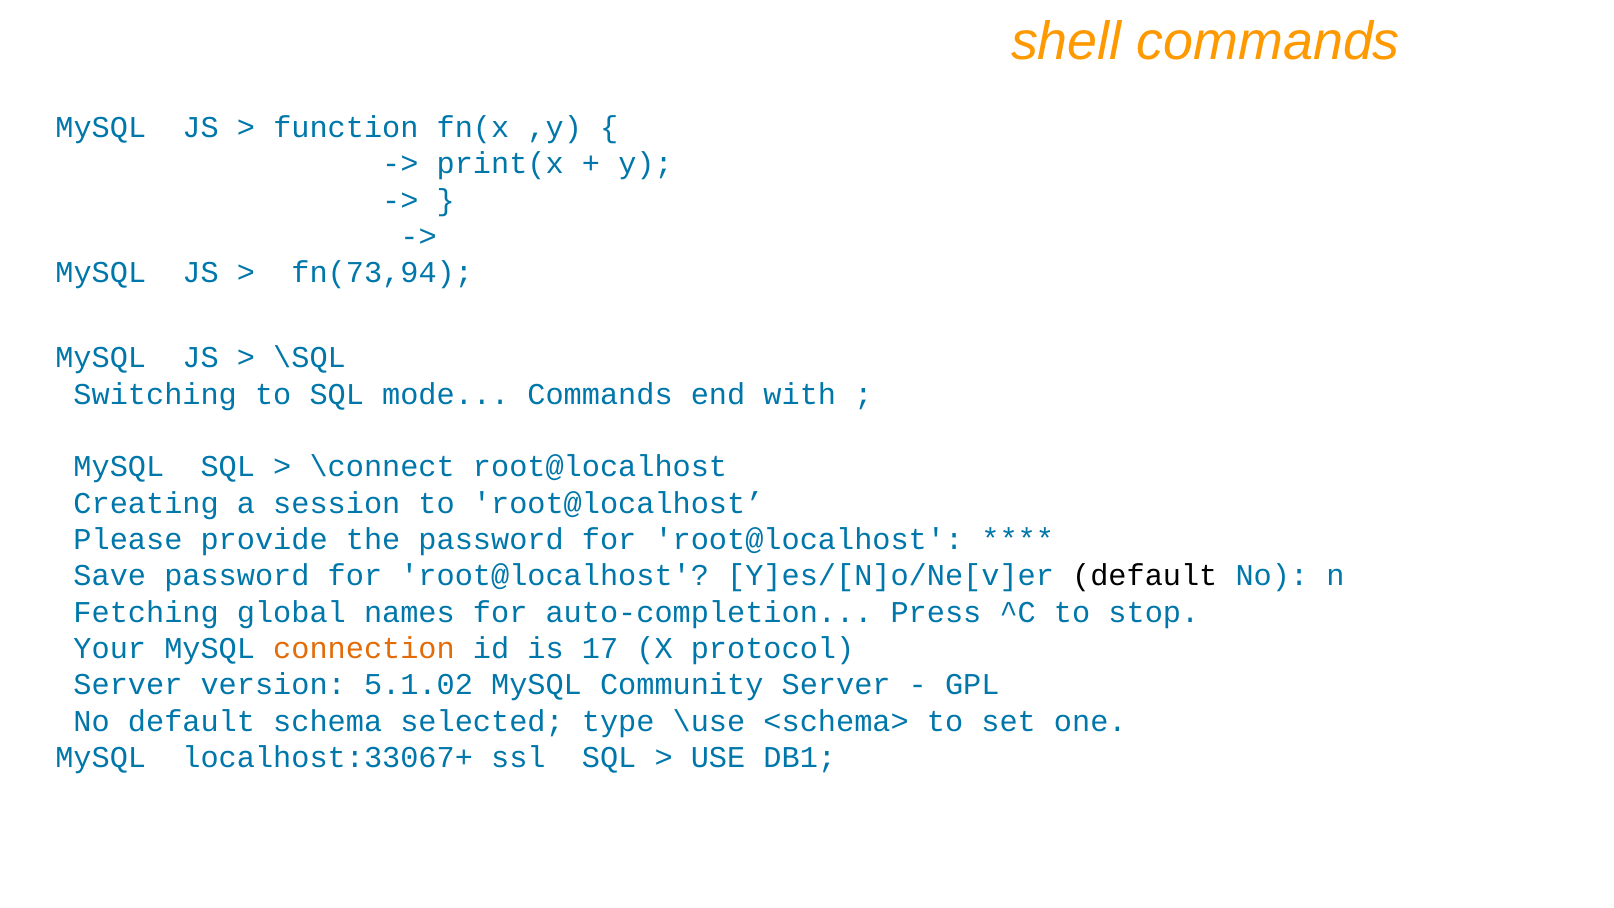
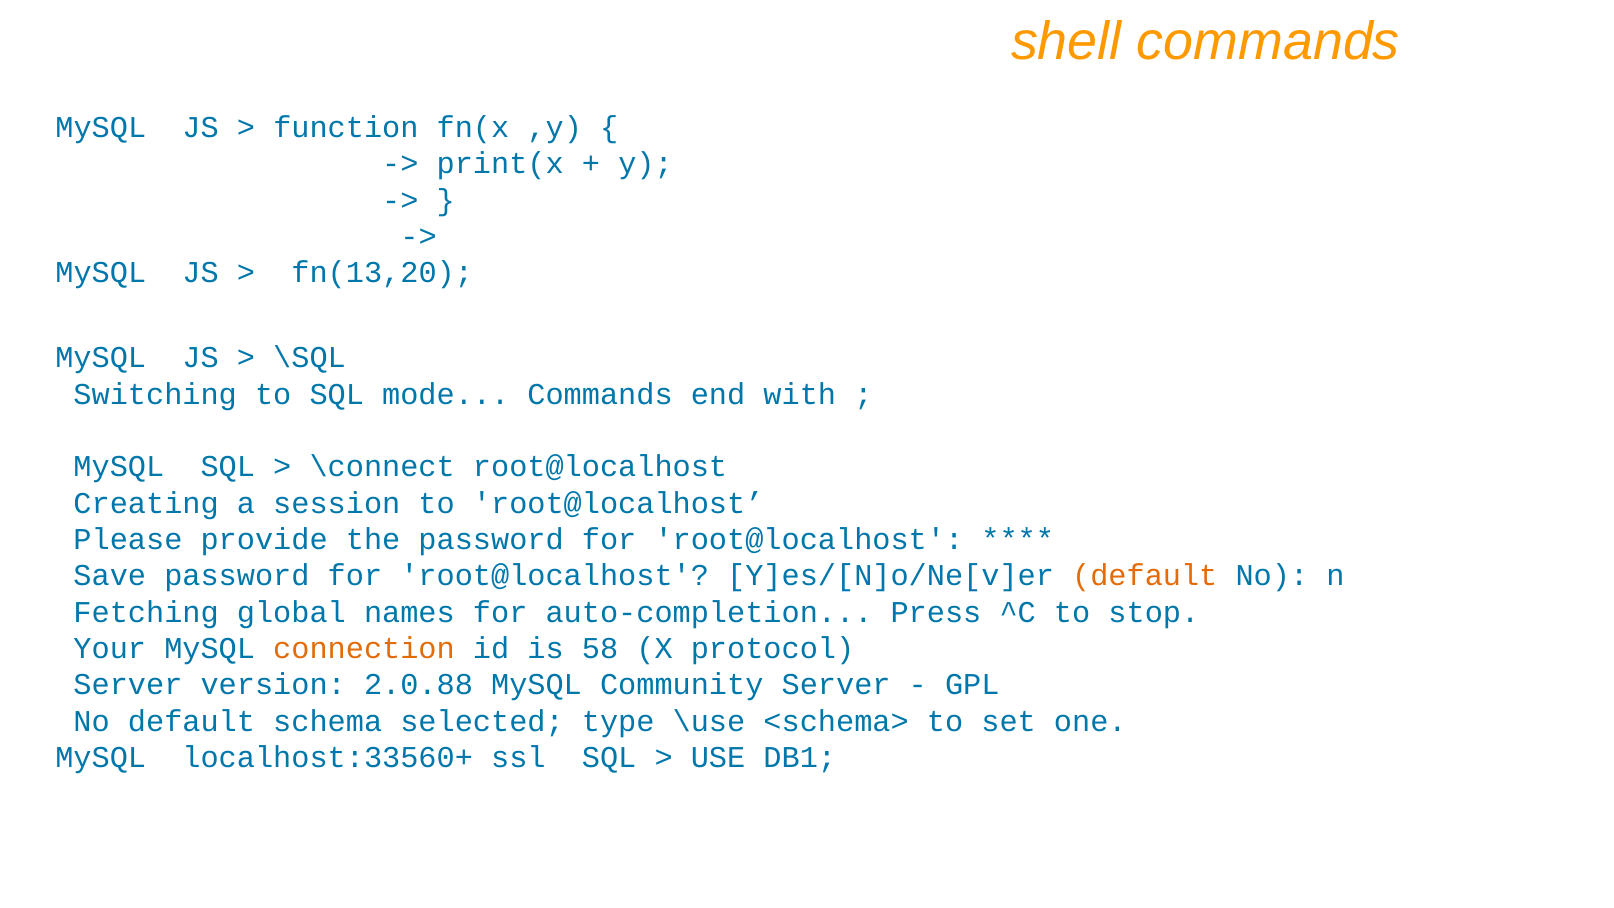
fn(73,94: fn(73,94 -> fn(13,20 (382, 273)
default colour: black -> orange (1145, 576)
17: 17 -> 58 (600, 648)
5.1.02: 5.1.02 -> 2.0.88 (418, 685)
localhost:33067+: localhost:33067+ -> localhost:33560+ (328, 757)
